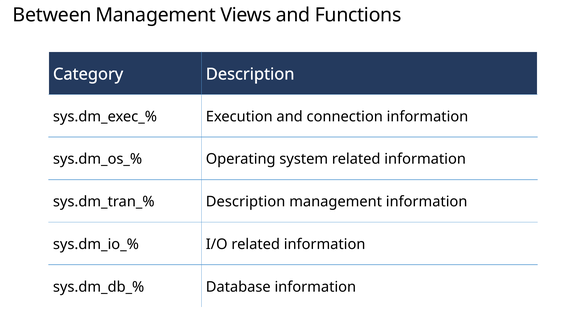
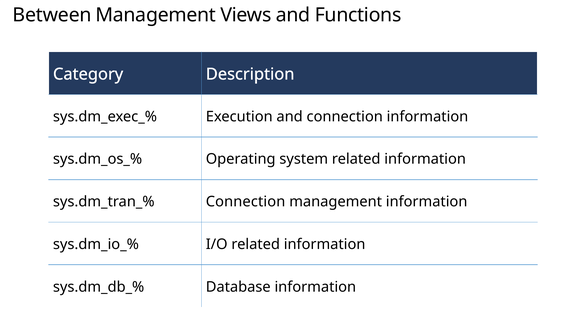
Description: Description -> Connection (246, 201)
